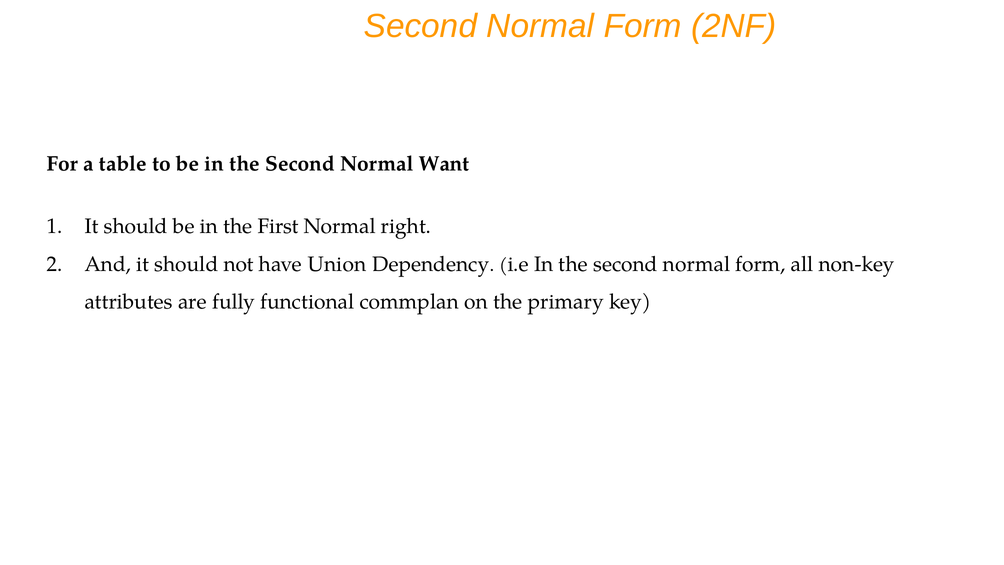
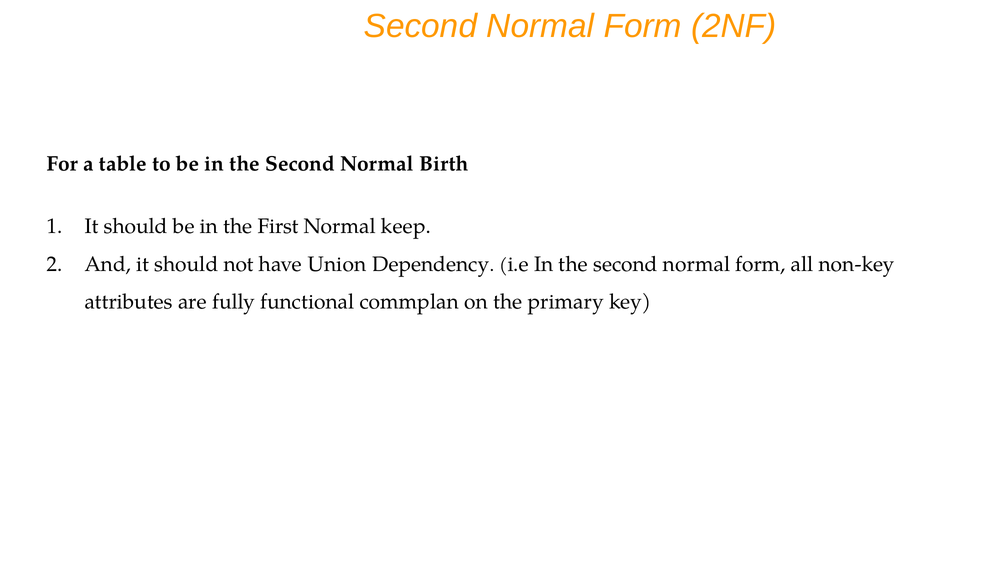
Want: Want -> Birth (444, 164)
right: right -> keep (406, 226)
